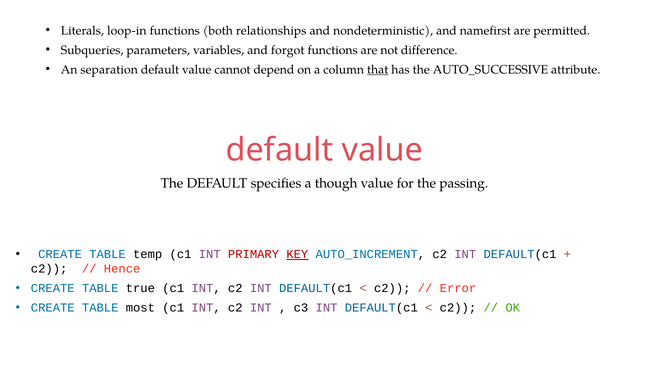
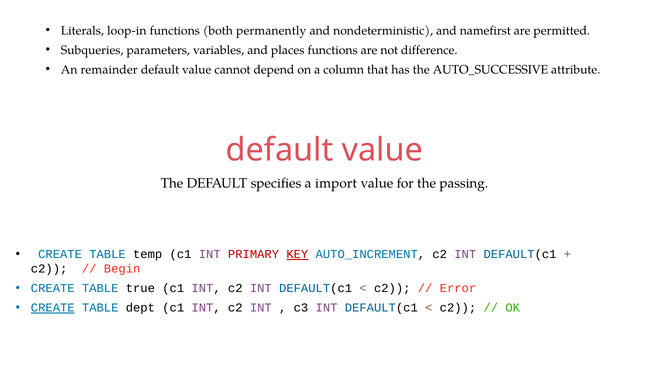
relationships: relationships -> permanently (271, 31)
forgot: forgot -> places (288, 50)
separation: separation -> remainder (109, 70)
that underline: present -> none (378, 70)
though: though -> import (336, 183)
Hence: Hence -> Begin (122, 269)
CREATE underline: none -> present (53, 308)
most: most -> dept (140, 308)
